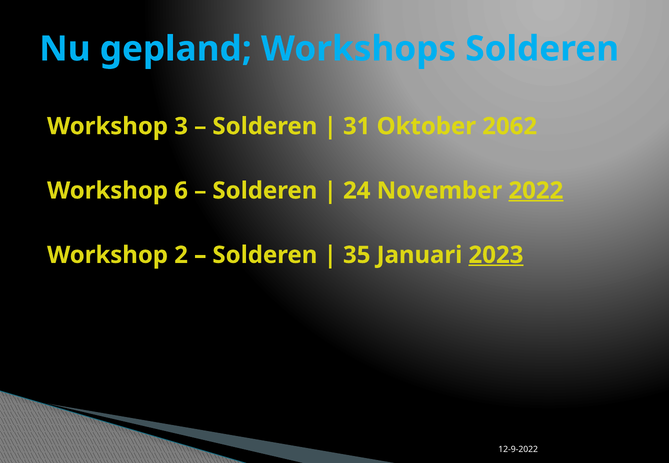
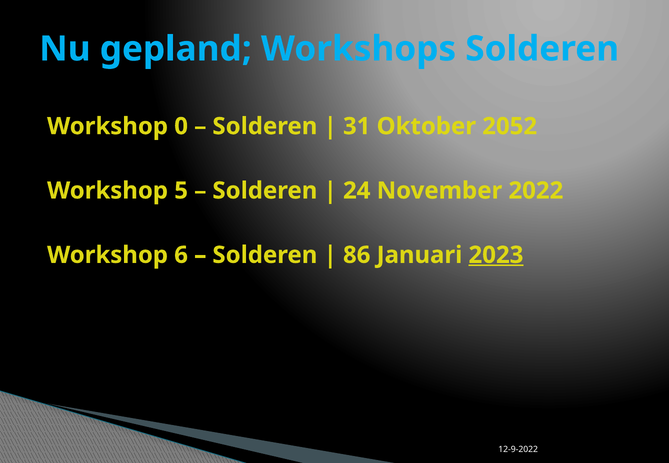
3: 3 -> 0 (181, 126)
2062: 2062 -> 2052 (510, 126)
6: 6 -> 5 (181, 191)
2022 underline: present -> none (536, 191)
2: 2 -> 6 (181, 255)
35: 35 -> 86 (357, 255)
